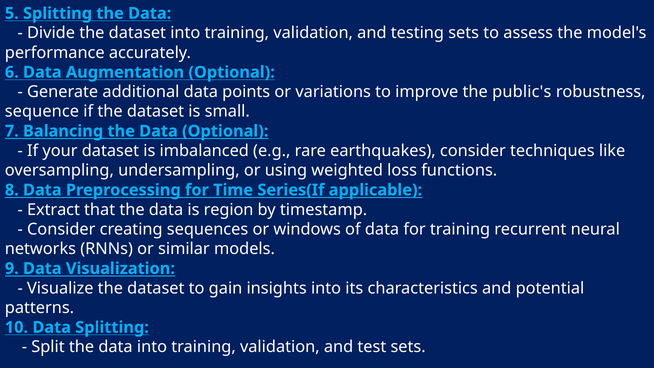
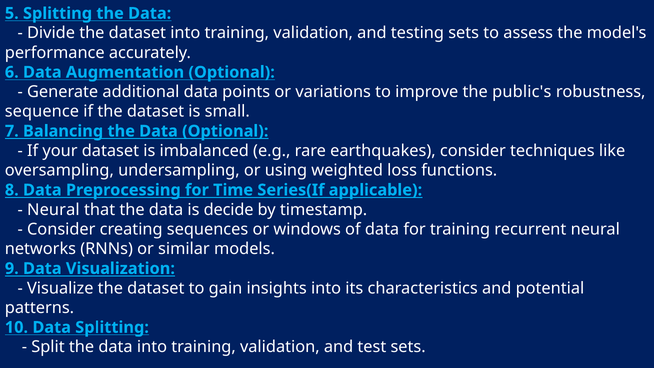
Extract: Extract -> Neural (53, 210)
region: region -> decide (229, 210)
